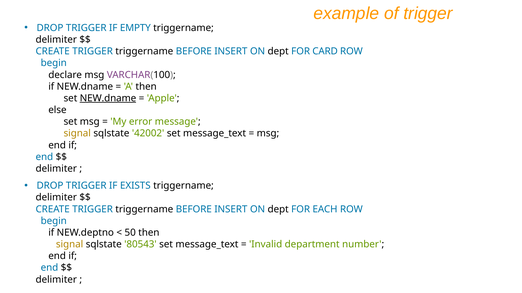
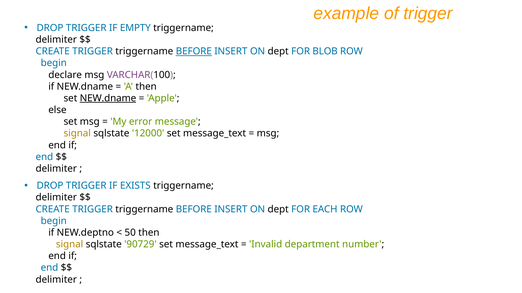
BEFORE underline: none -> present (194, 51)
CARD: CARD -> BLOB (325, 51)
42002: 42002 -> 12000 (148, 134)
80543: 80543 -> 90729 (140, 245)
